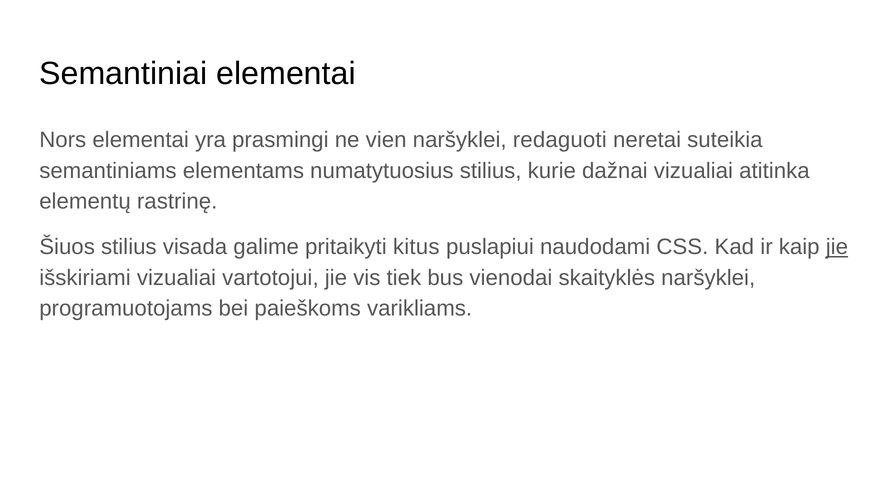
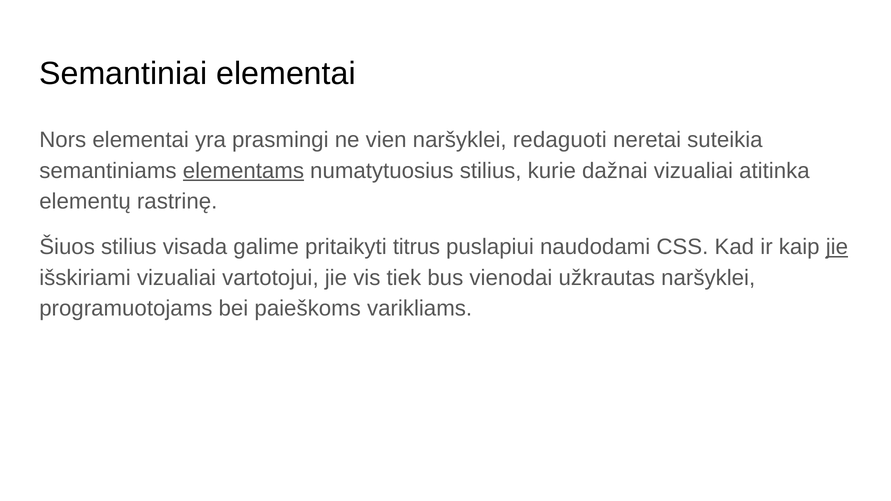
elementams underline: none -> present (243, 171)
kitus: kitus -> titrus (416, 247)
skaityklės: skaityklės -> užkrautas (607, 278)
